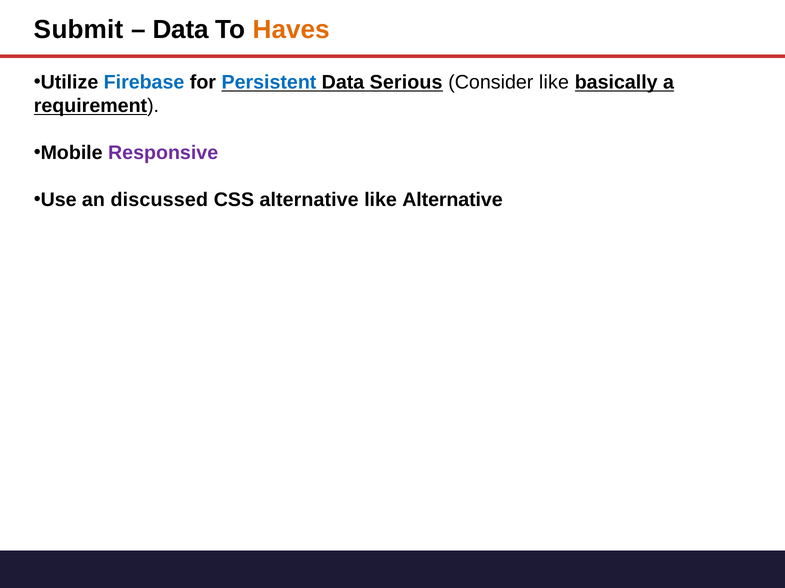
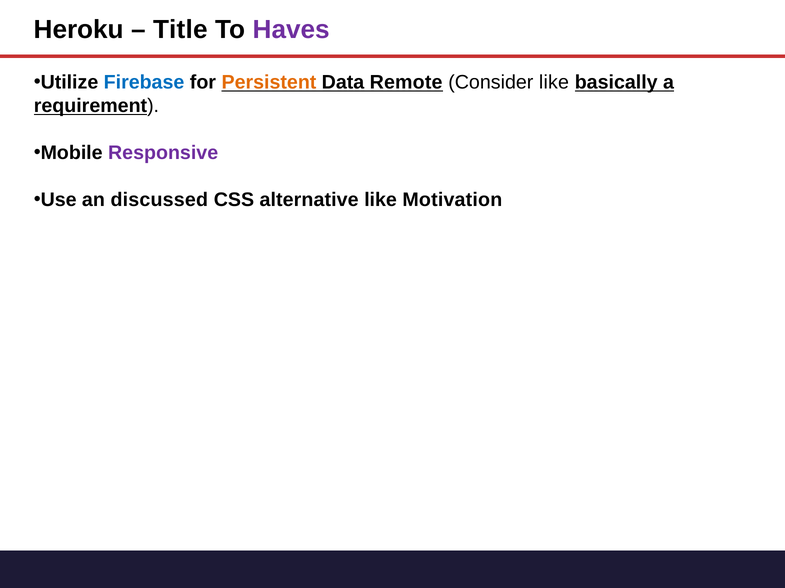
Submit: Submit -> Heroku (79, 30)
Data: Data -> Title (180, 30)
Haves colour: orange -> purple (291, 30)
Persistent colour: blue -> orange (269, 82)
Serious: Serious -> Remote (406, 82)
like Alternative: Alternative -> Motivation (452, 200)
